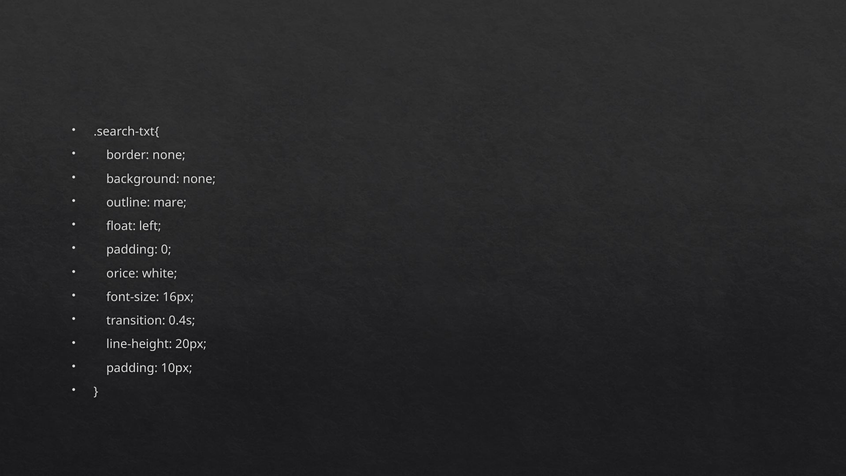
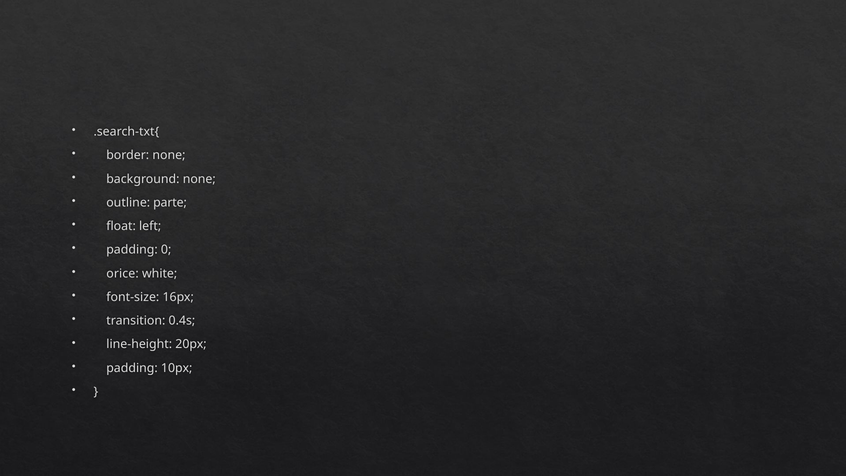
mare: mare -> parte (170, 203)
